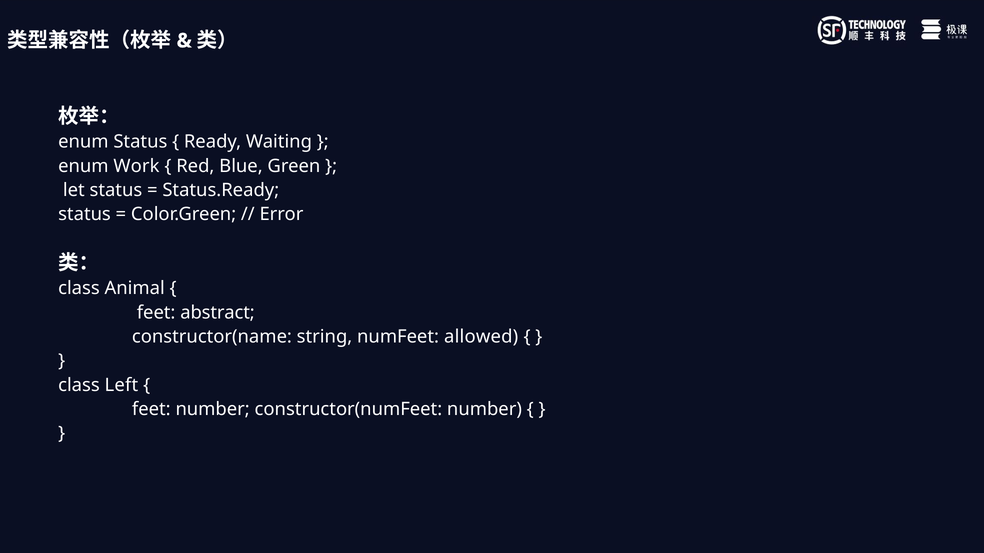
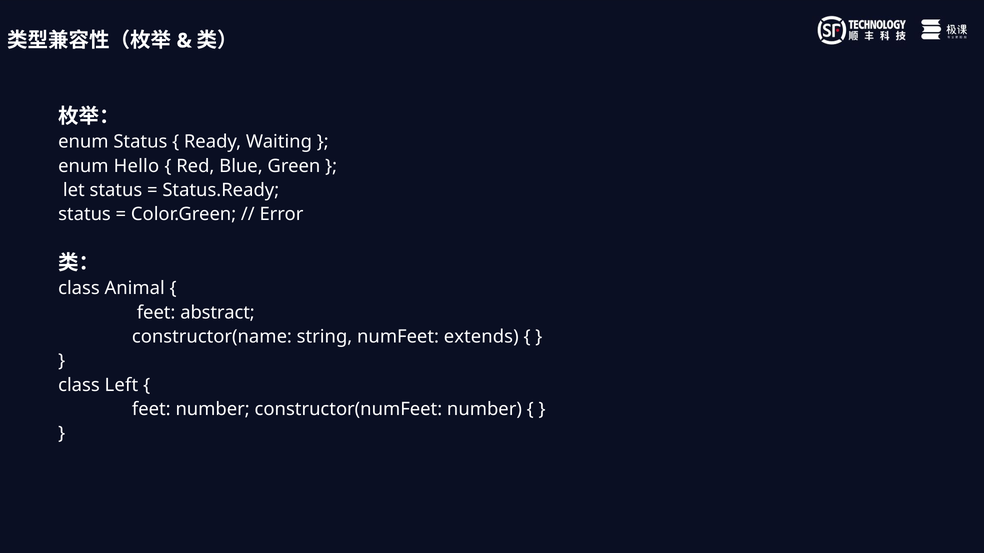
Work: Work -> Hello (136, 166)
allowed: allowed -> extends (481, 337)
